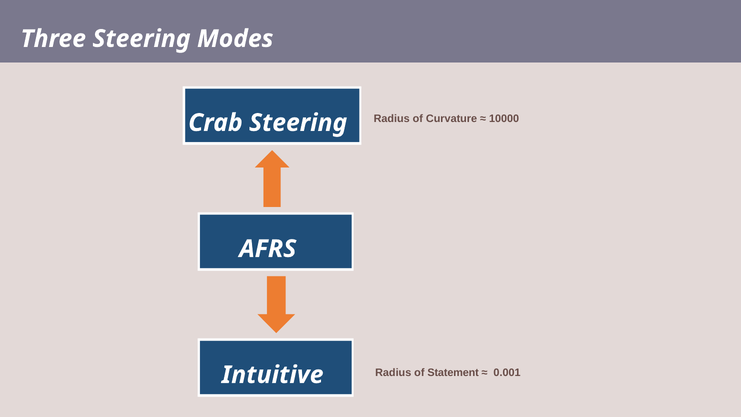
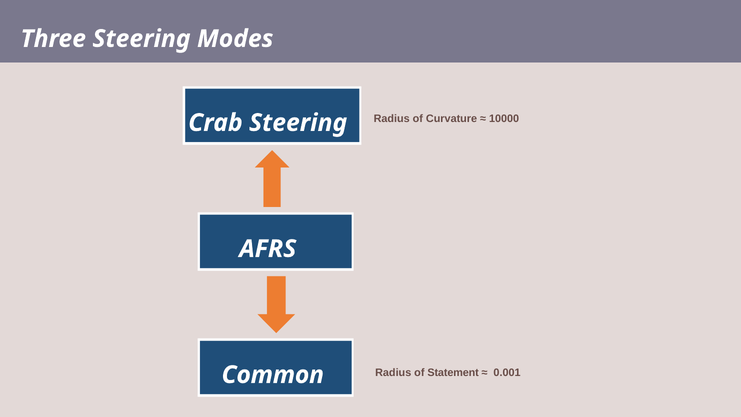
Intuitive: Intuitive -> Common (273, 375)
